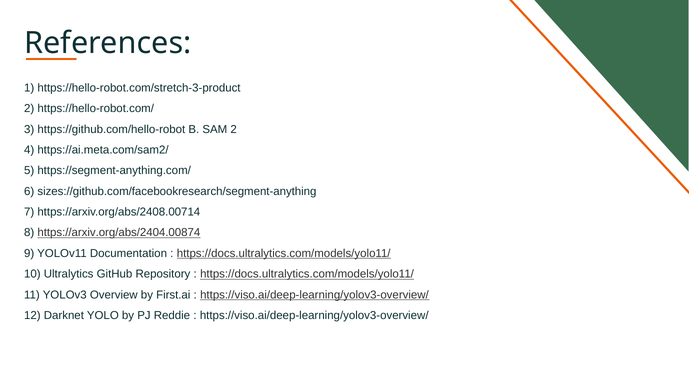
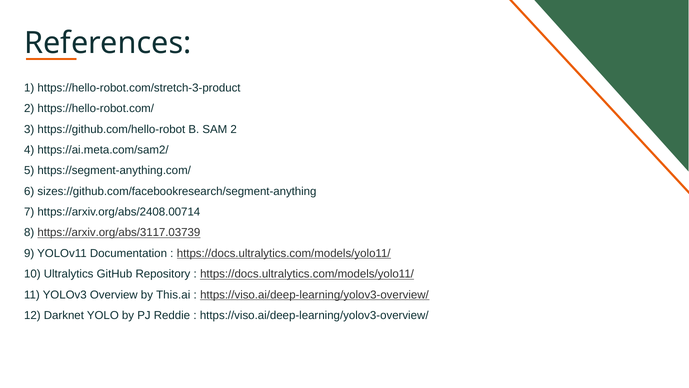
https://arxiv.org/abs/2404.00874: https://arxiv.org/abs/2404.00874 -> https://arxiv.org/abs/3117.03739 (119, 232)
First.ai: First.ai -> This.ai (173, 294)
